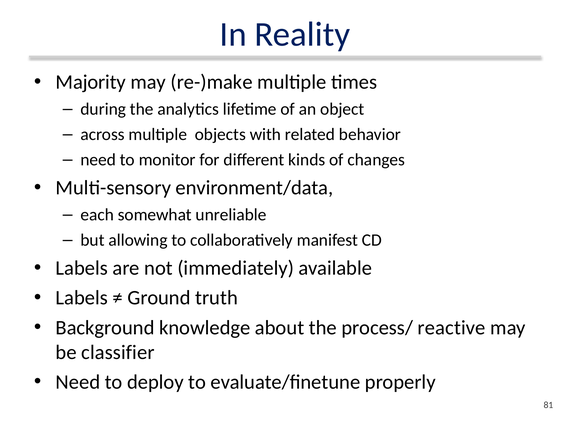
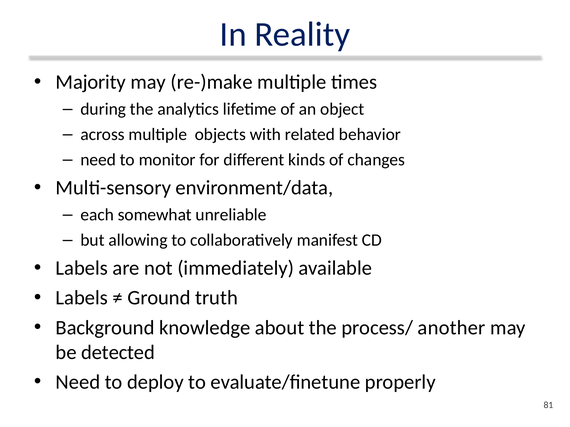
reactive: reactive -> another (452, 328)
classifier: classifier -> detected (118, 353)
